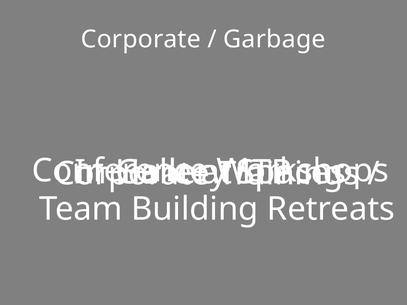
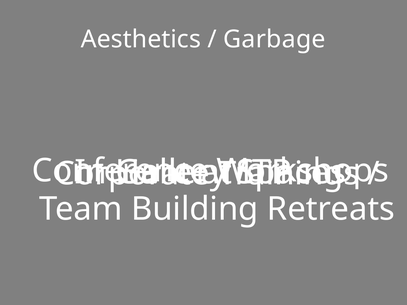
Corporate: Corporate -> Aesthetics (141, 39)
